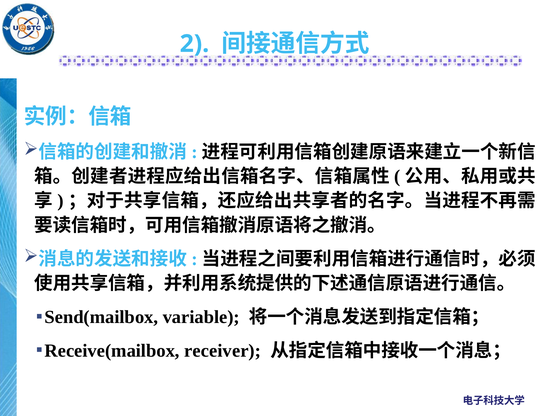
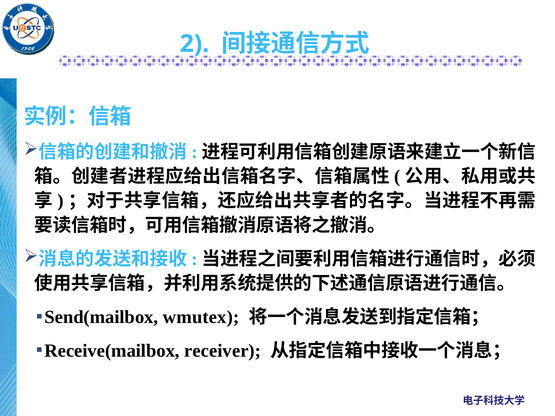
variable: variable -> wmutex (201, 317)
